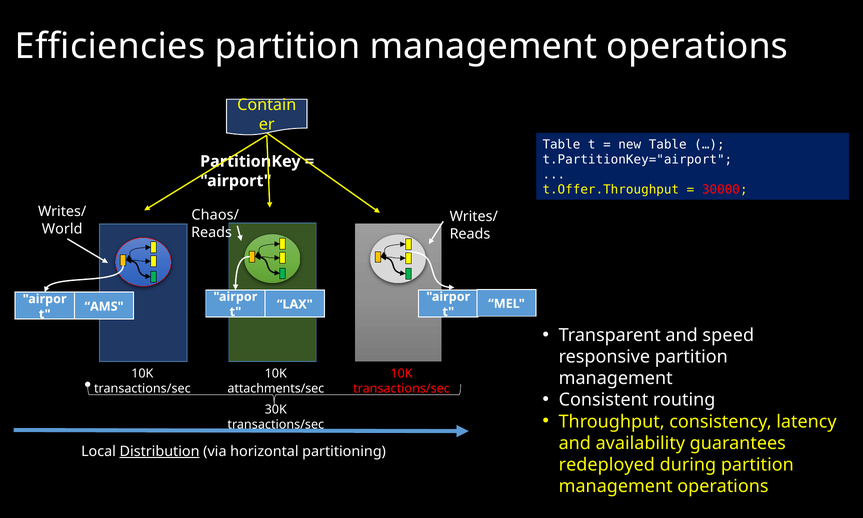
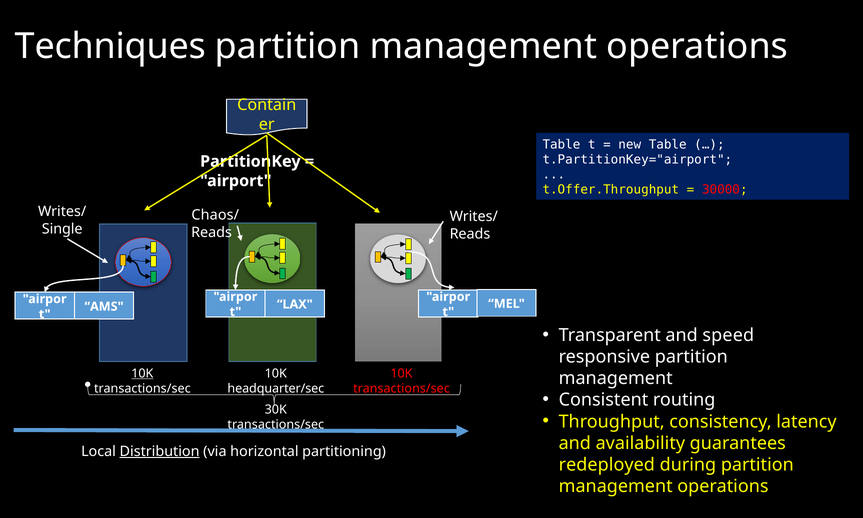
Efficiencies: Efficiencies -> Techniques (110, 46)
World: World -> Single (62, 229)
10K underline: none -> present (142, 373)
attachments/sec: attachments/sec -> headquarter/sec (276, 388)
